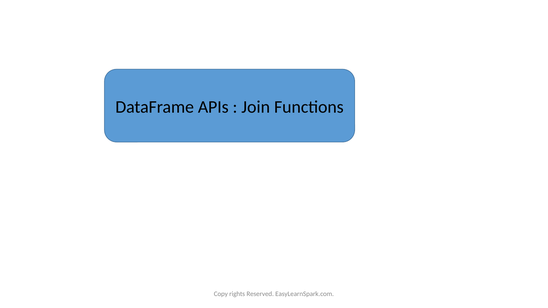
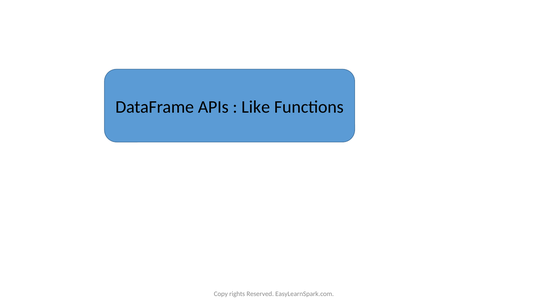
Join: Join -> Like (256, 107)
